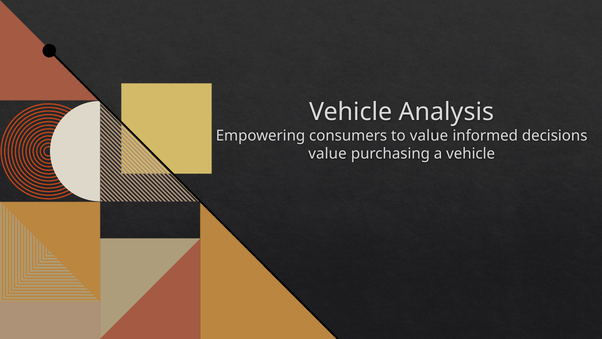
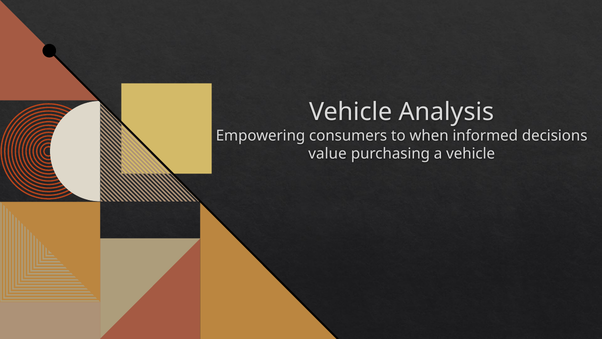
to value: value -> when (429, 135)
